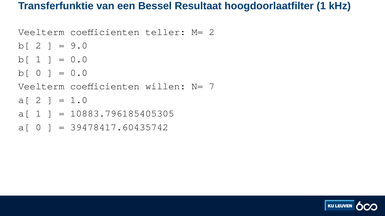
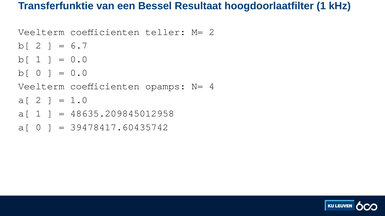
9.0: 9.0 -> 6.7 (79, 46)
willen: willen -> opamps (166, 87)
7: 7 -> 4 (212, 87)
10883.796185405305: 10883.796185405305 -> 48635.209845012958 (122, 114)
